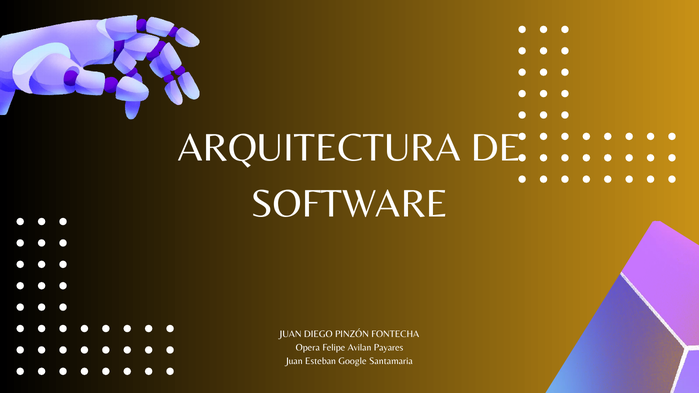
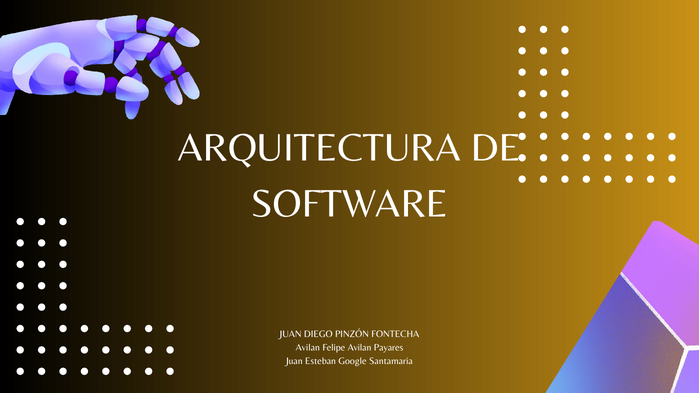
Opera: Opera -> Avilan (308, 348)
